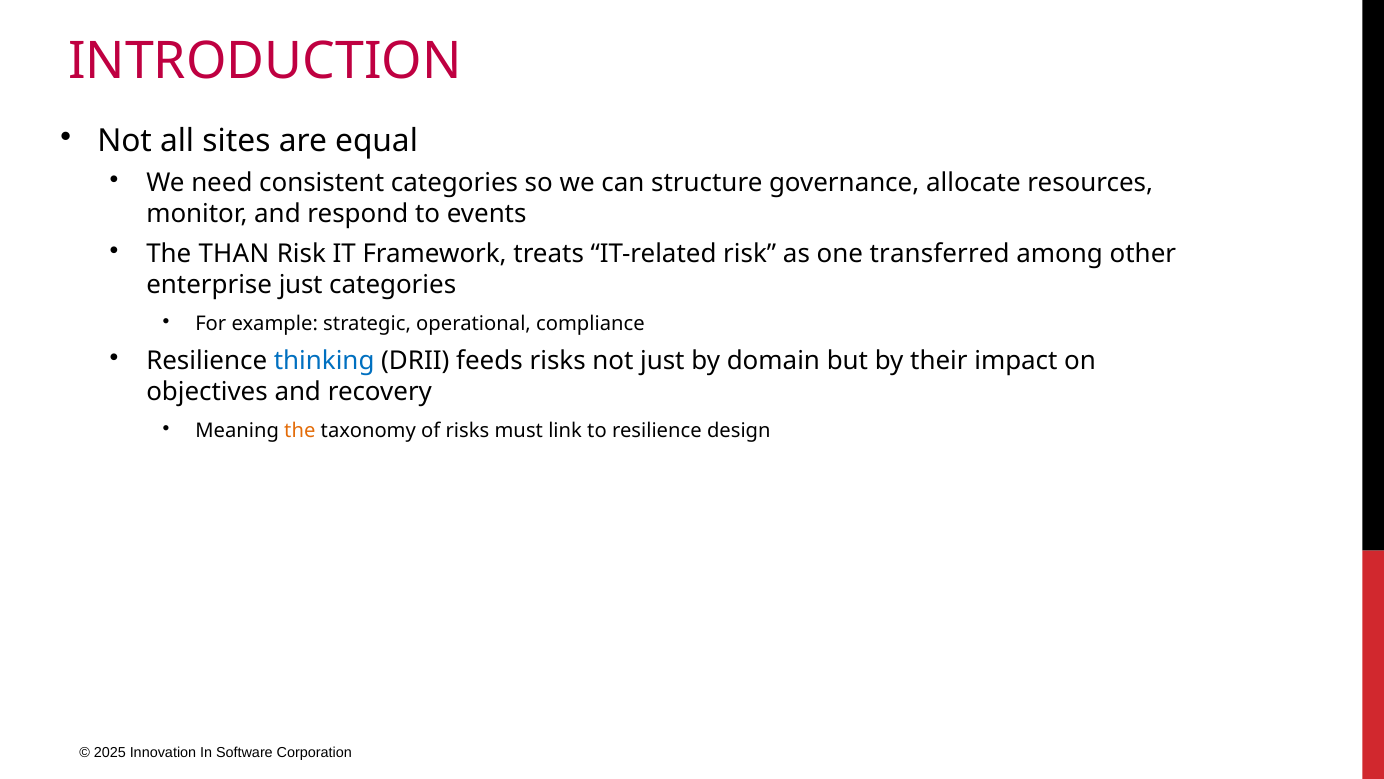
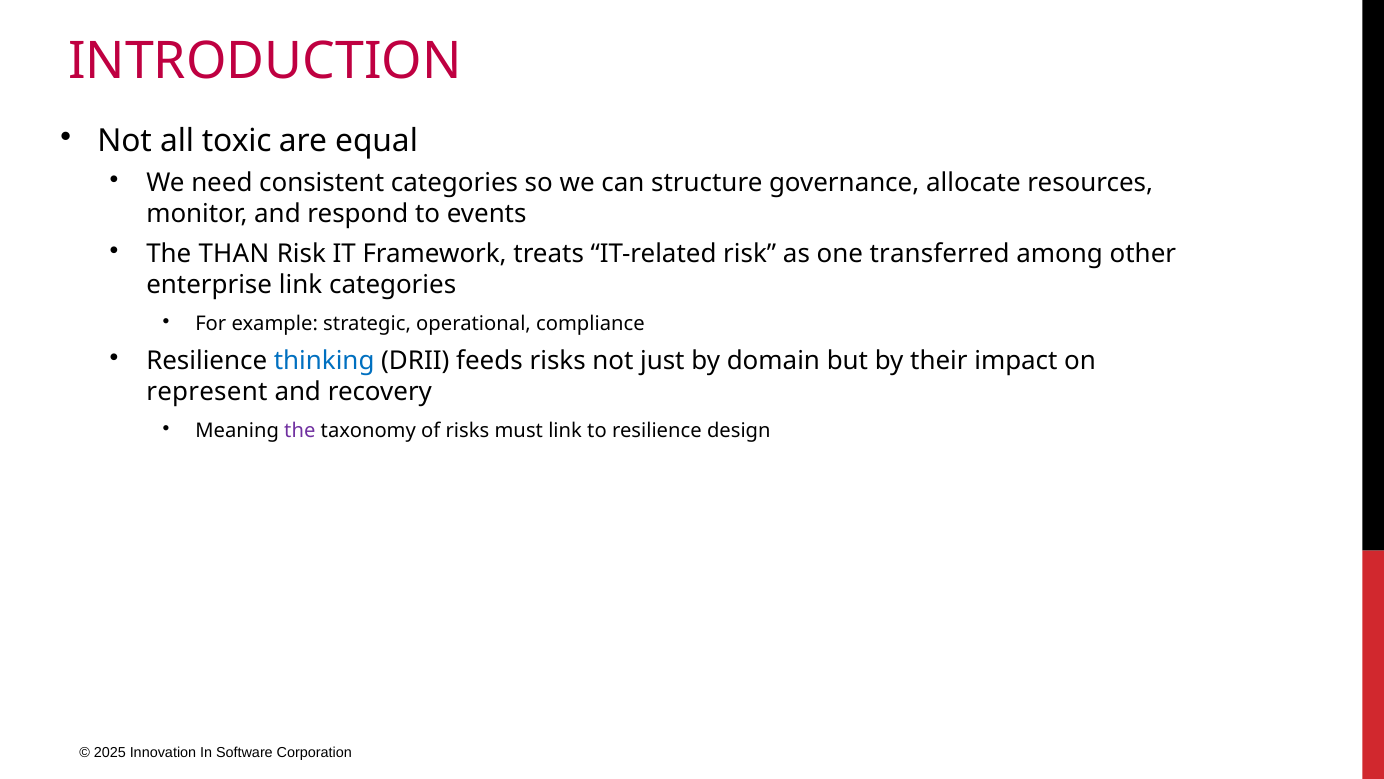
sites: sites -> toxic (237, 141)
enterprise just: just -> link (301, 284)
objectives: objectives -> represent (207, 391)
the colour: orange -> purple (300, 431)
